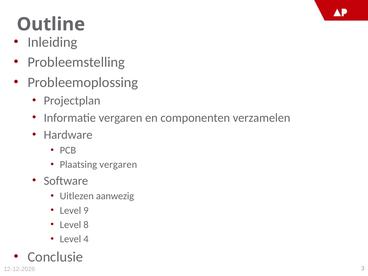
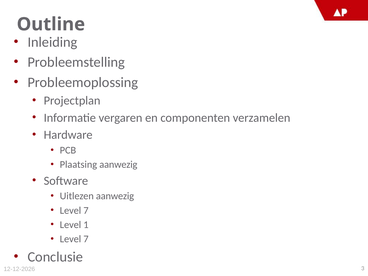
Plaatsing vergaren: vergaren -> aanwezig (118, 165)
9: 9 -> 7 (86, 210)
8: 8 -> 1 (86, 225)
4: 4 -> 7 (86, 239)
